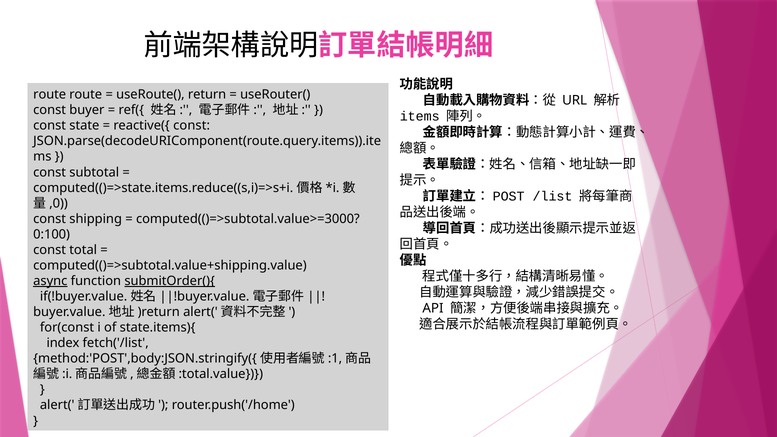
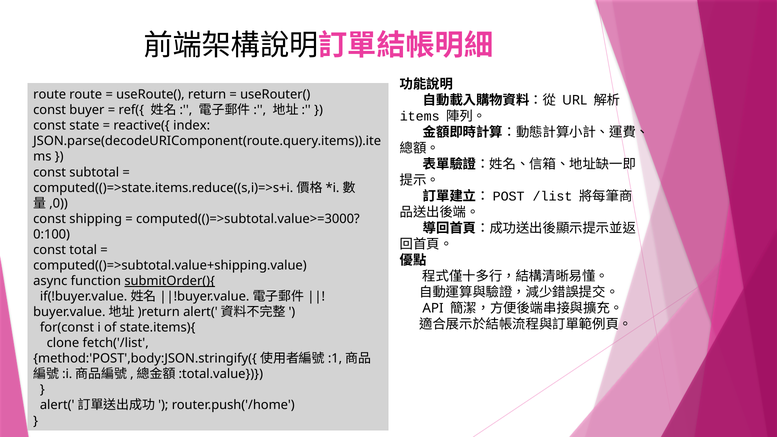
reactive({ const: const -> index (192, 126)
async underline: present -> none (50, 281)
index: index -> clone (63, 343)
